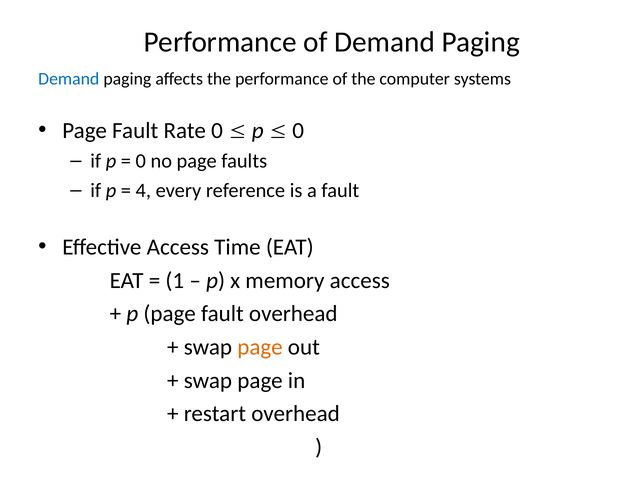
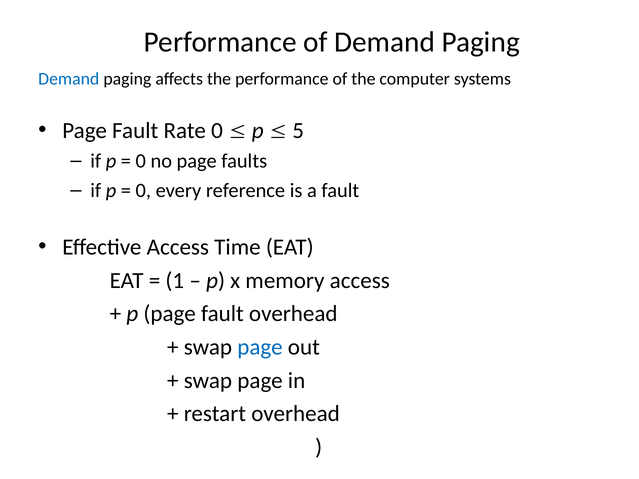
0: 0 -> 5 (298, 130)
4: 4 -> 0 (143, 191)
page colour: orange -> blue (260, 347)
